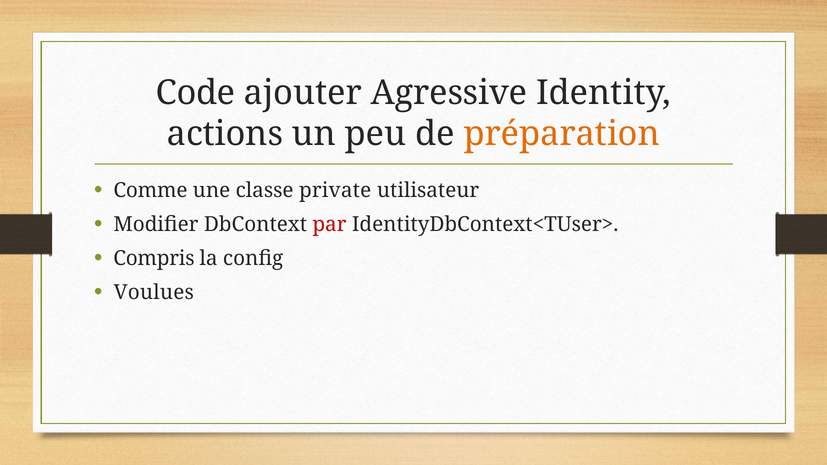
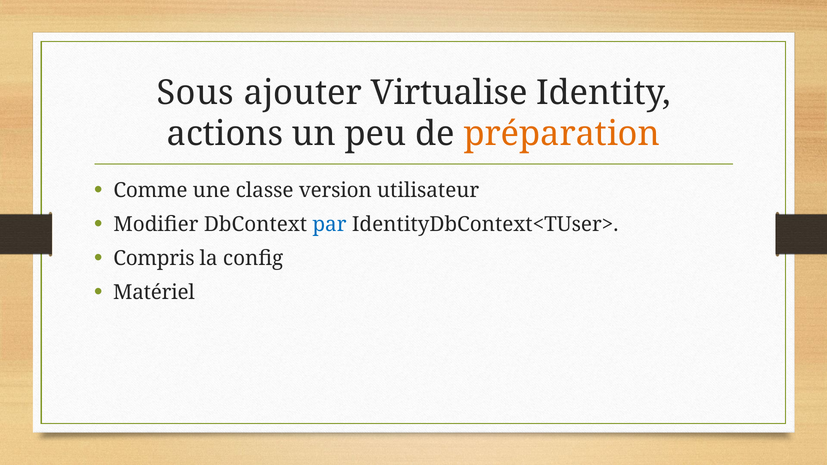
Code: Code -> Sous (195, 93)
Agressive: Agressive -> Virtualise (449, 93)
private: private -> version (335, 190)
par colour: red -> blue (329, 225)
Voulues: Voulues -> Matériel (154, 293)
